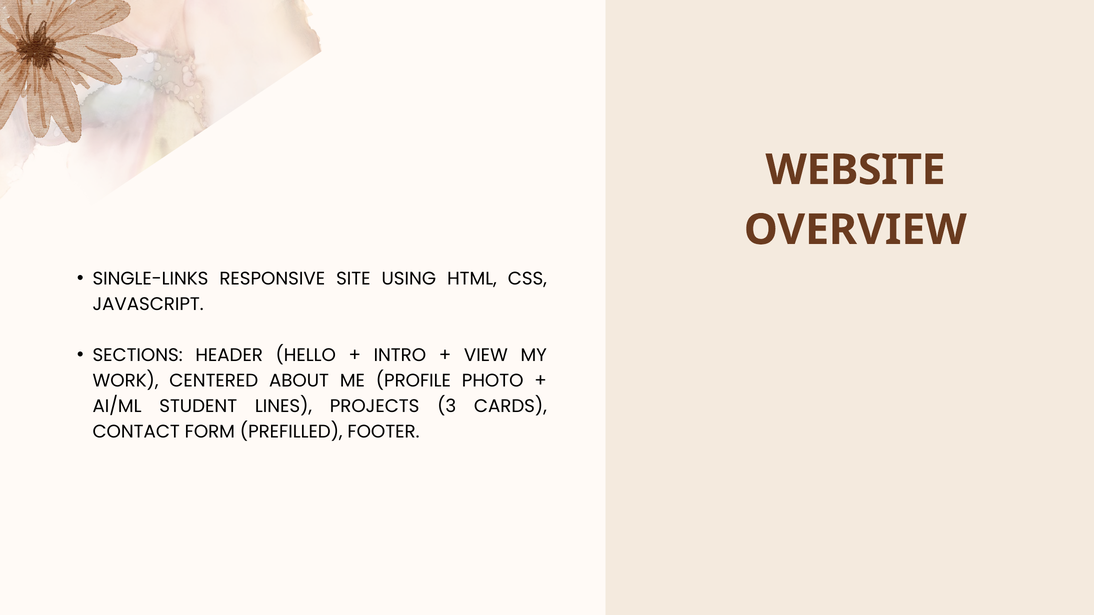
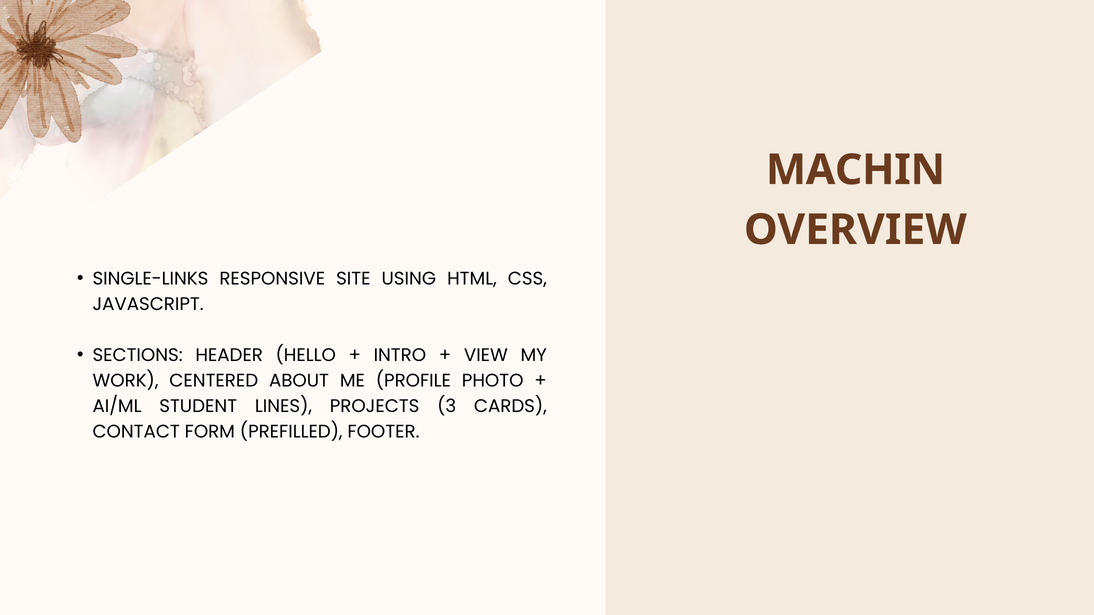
WEBSITE: WEBSITE -> MACHIN (856, 170)
